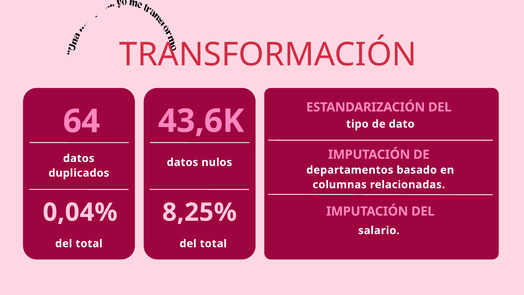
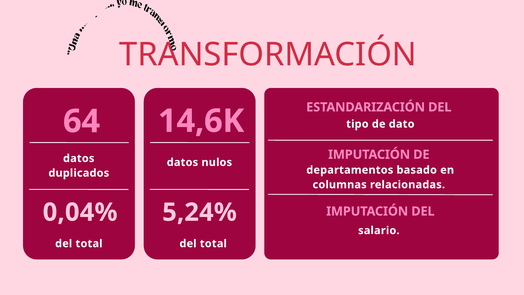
43,6K: 43,6K -> 14,6K (201, 121)
8,25%: 8,25% -> 5,24% (200, 212)
